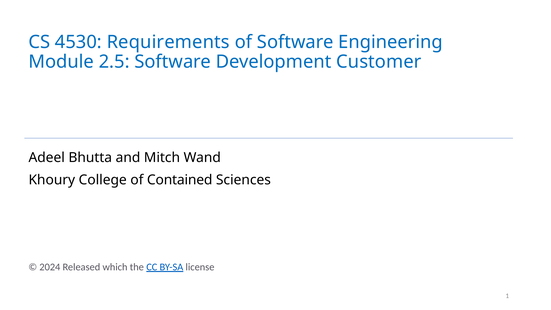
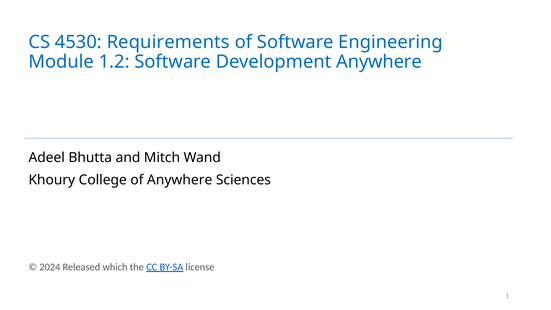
2.5: 2.5 -> 1.2 (114, 62)
Development Customer: Customer -> Anywhere (379, 62)
of Contained: Contained -> Anywhere (180, 180)
